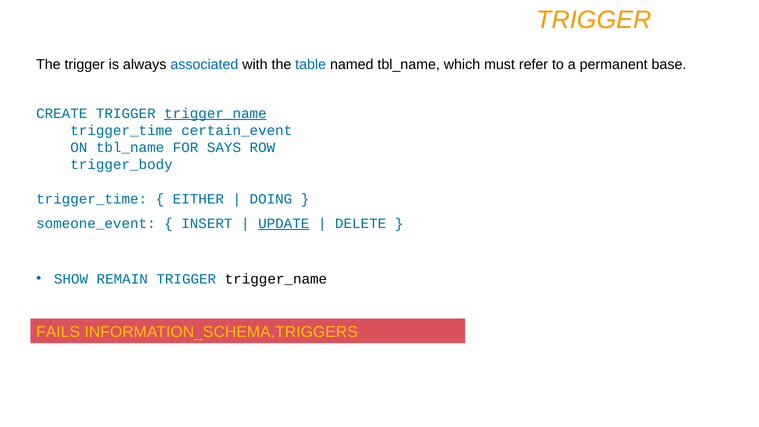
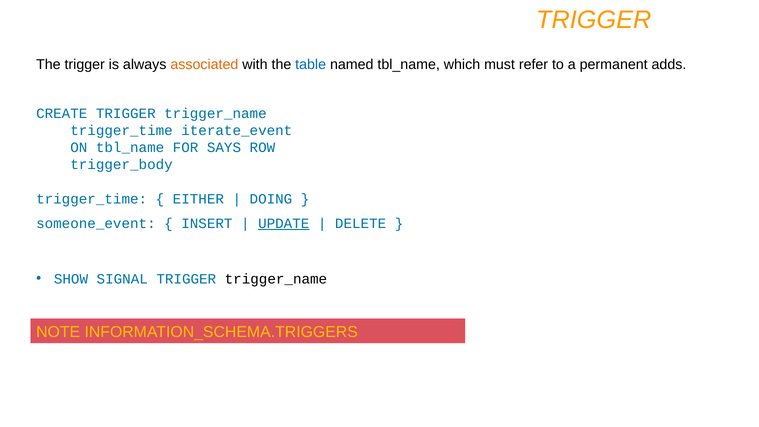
associated colour: blue -> orange (204, 64)
base: base -> adds (669, 64)
trigger_name underline: present -> none (215, 113)
certain_event: certain_event -> iterate_event (237, 131)
REMAIN: REMAIN -> SIGNAL (122, 279)
FAILS: FAILS -> NOTE (58, 332)
